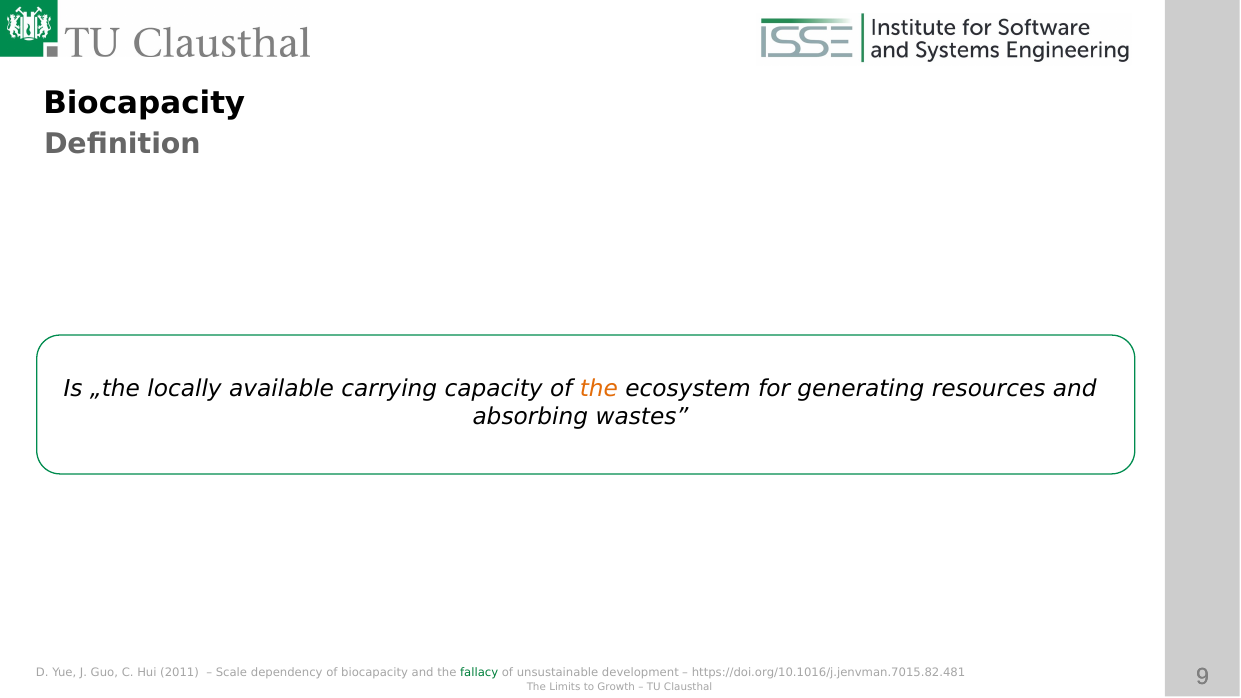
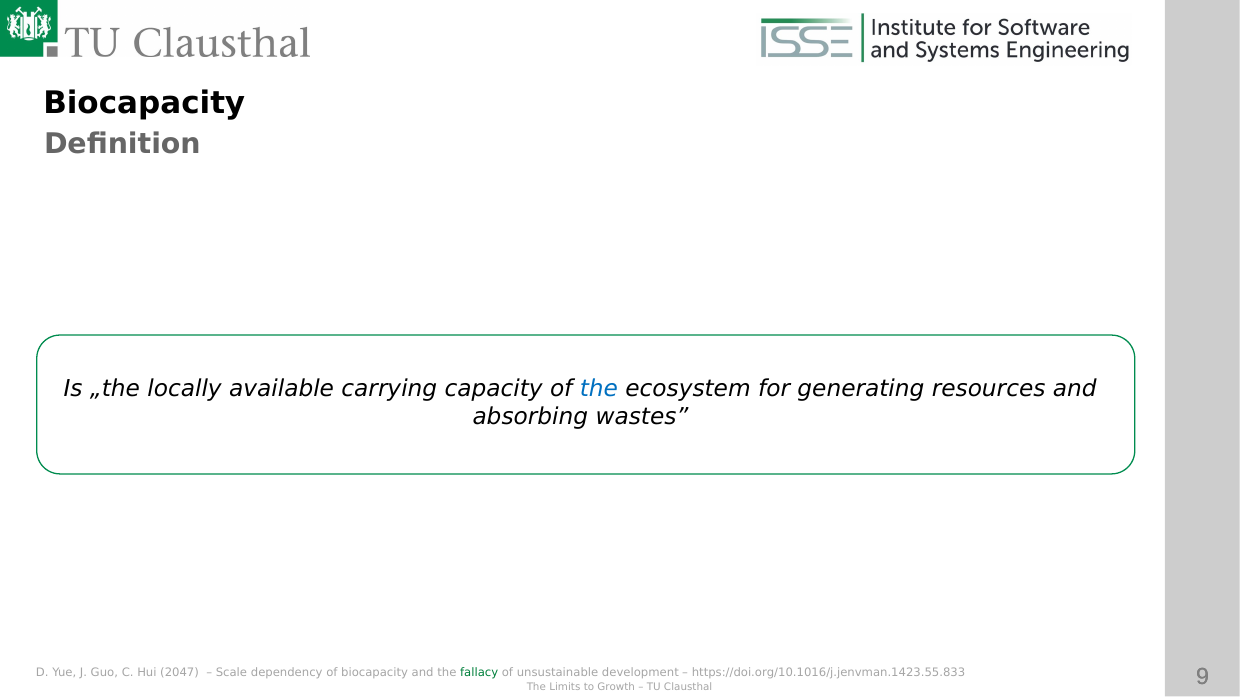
the colour: orange -> blue (599, 389)
2011: 2011 -> 2047 (180, 673)
https://doi.org/10.1016/j.jenvman.7015.82.481: https://doi.org/10.1016/j.jenvman.7015.82.481 -> https://doi.org/10.1016/j.jenvman.1423.55.833 (829, 673)
